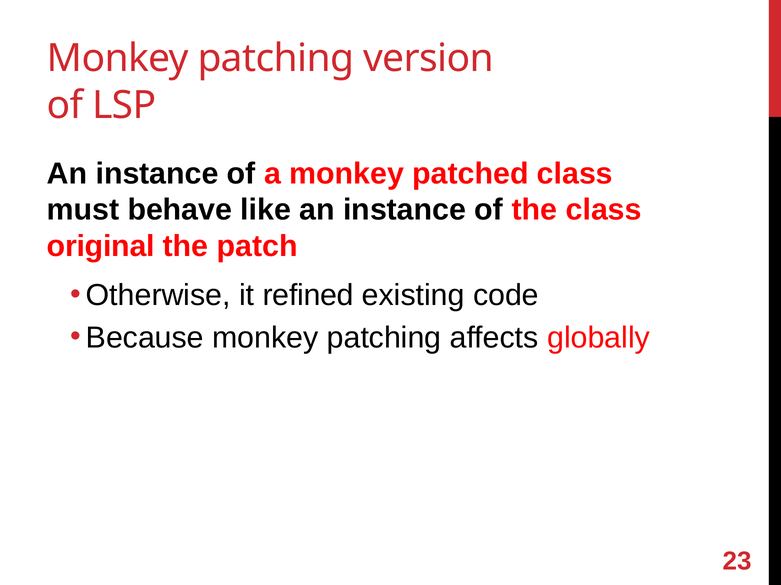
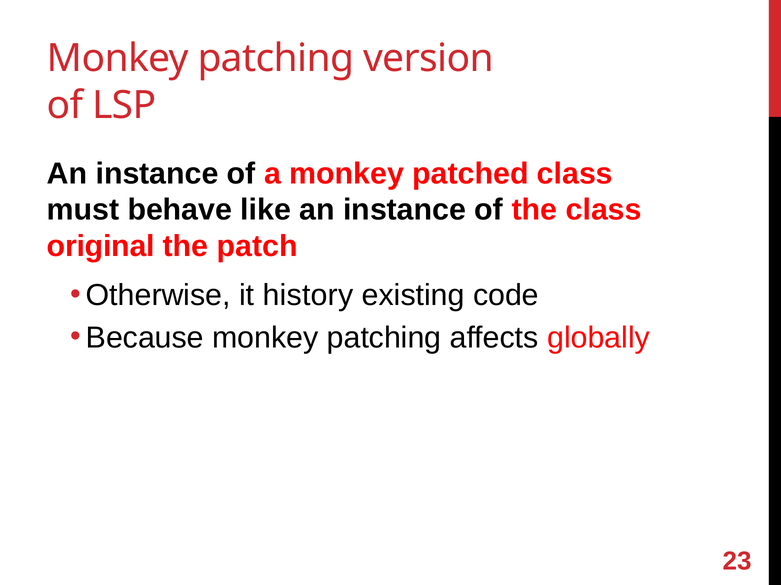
refined: refined -> history (308, 296)
